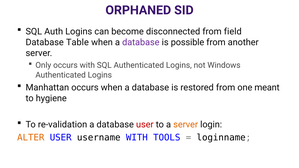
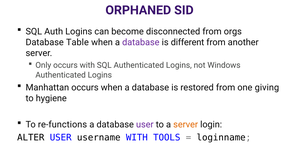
field: field -> orgs (233, 31)
possible: possible -> different (188, 42)
meant: meant -> giving (267, 88)
re-validation: re-validation -> re-functions (62, 125)
user colour: red -> purple (145, 125)
ALTER colour: orange -> black (31, 138)
